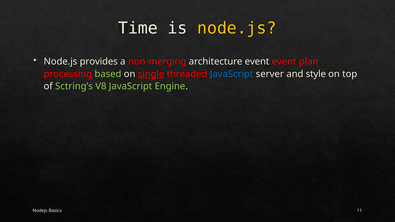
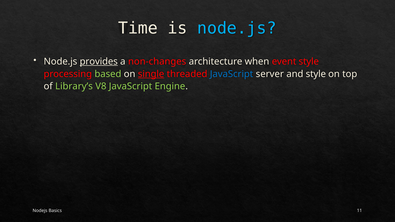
node.js colour: yellow -> light blue (237, 28)
provides underline: none -> present (99, 61)
non-merging: non-merging -> non-changes (157, 61)
architecture event: event -> when (257, 61)
event plan: plan -> style (309, 61)
Sctring’s: Sctring’s -> Library’s (74, 86)
